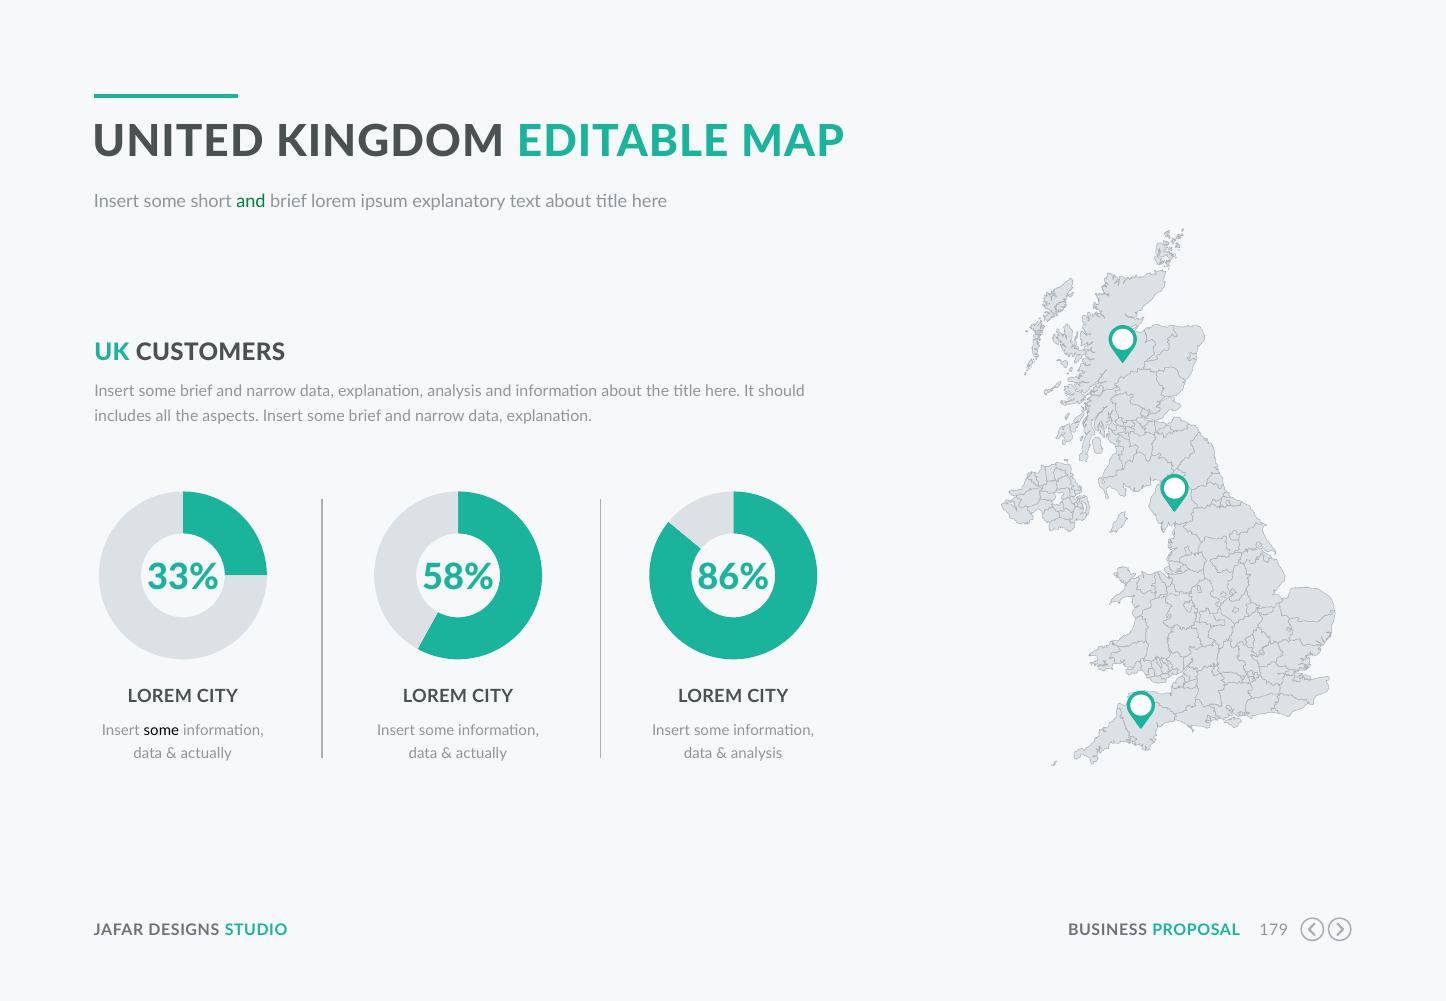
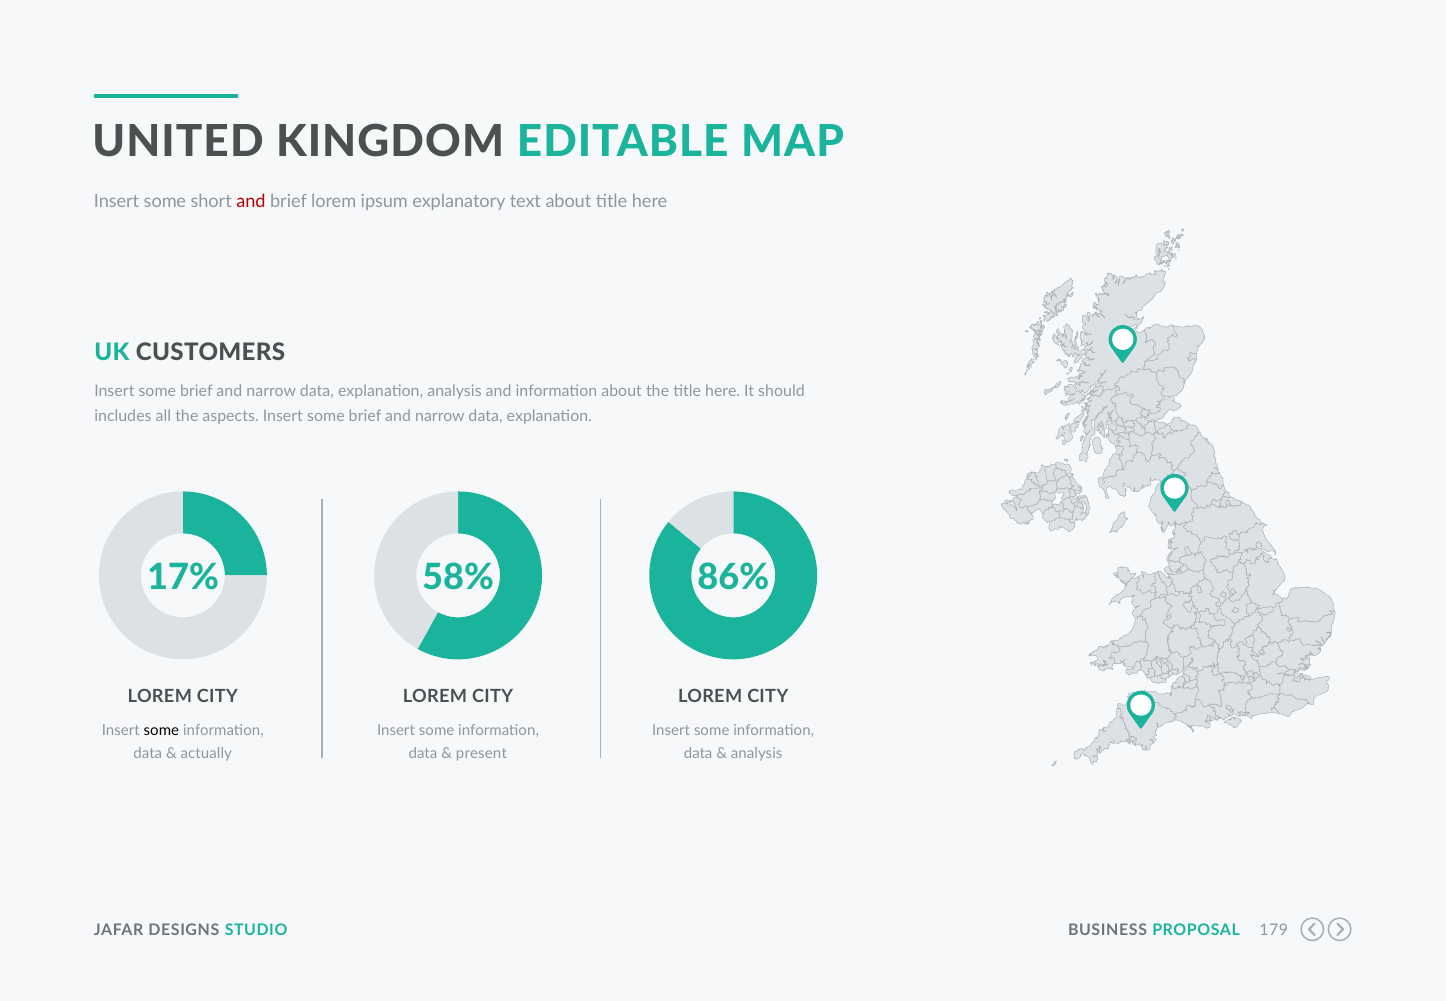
and colour: green -> red (251, 201)
33%: 33% -> 17% (183, 578)
actually: actually -> present (481, 754)
